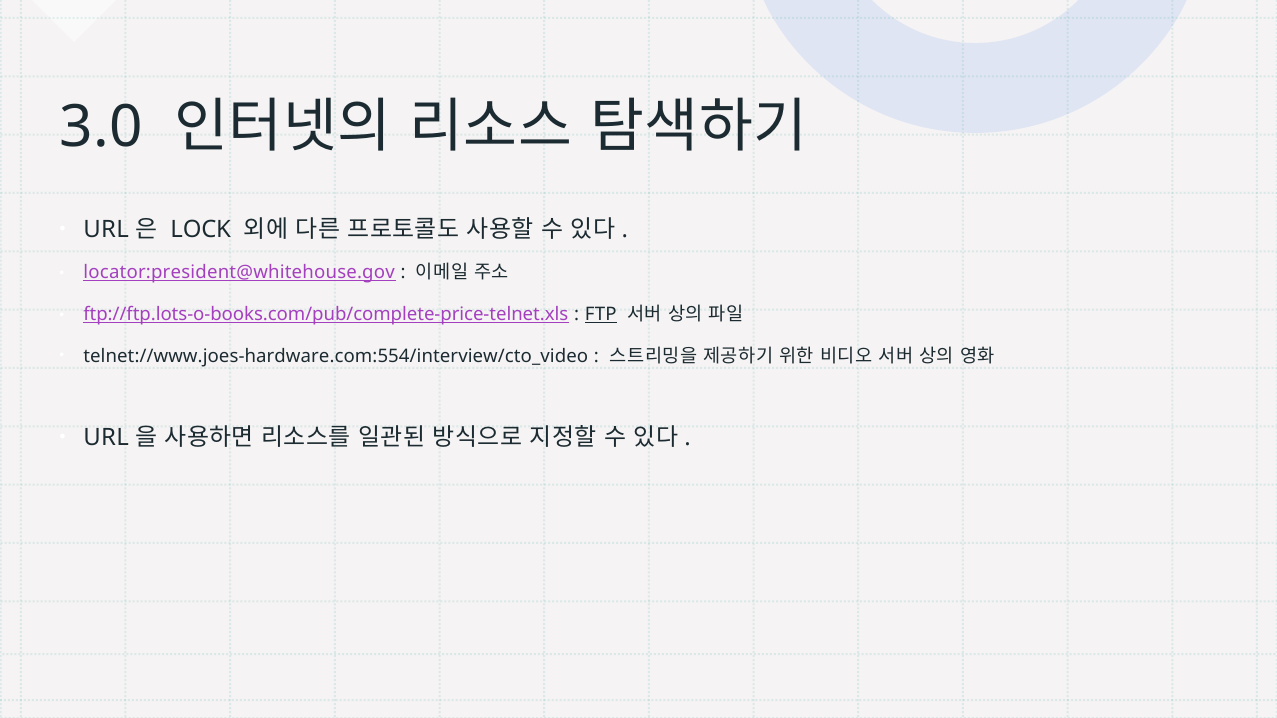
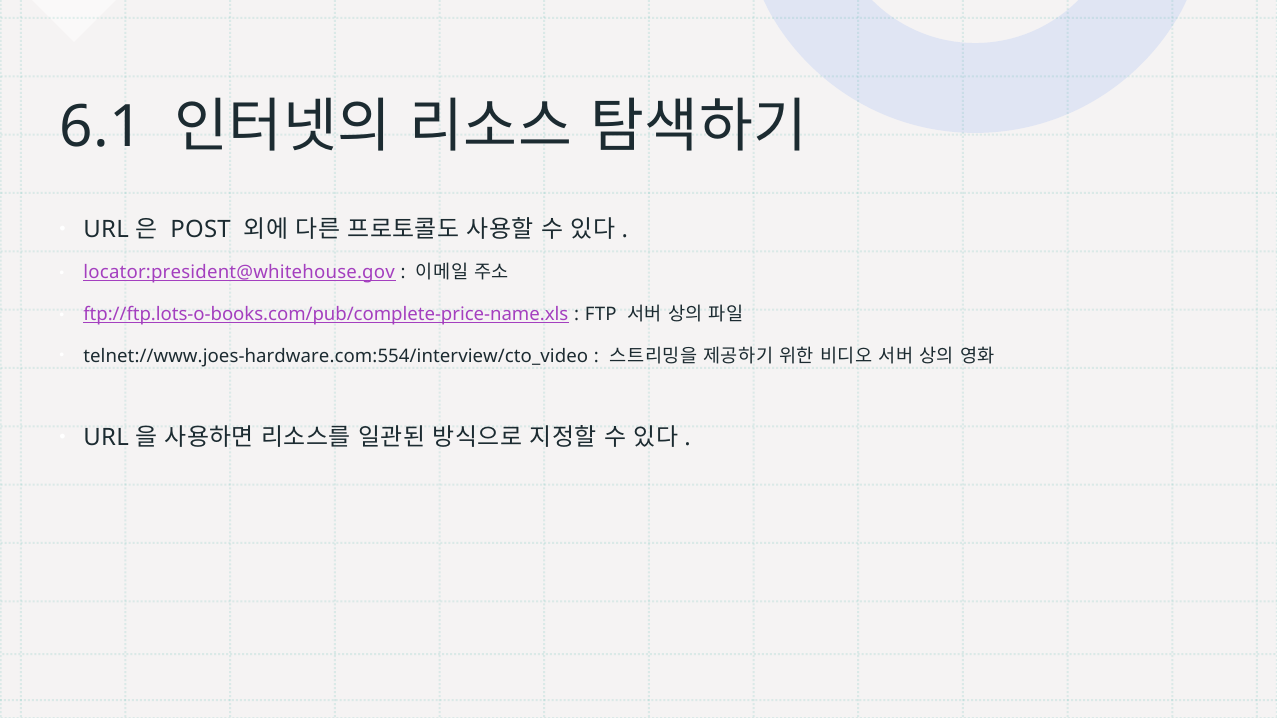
3.0: 3.0 -> 6.1 (101, 127)
LOCK: LOCK -> POST (201, 230)
ftp://ftp.lots-o-books.com/pub/complete-price-telnet.xls: ftp://ftp.lots-o-books.com/pub/complete-price-telnet.xls -> ftp://ftp.lots-o-books.com/pub/complete-price-name.xls (326, 314)
FTP underline: present -> none (601, 314)
